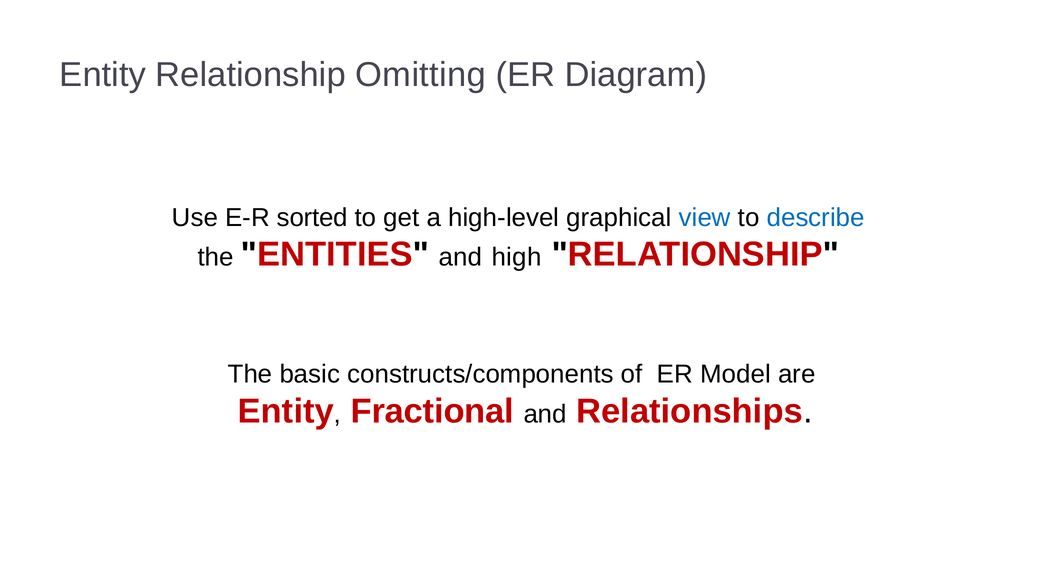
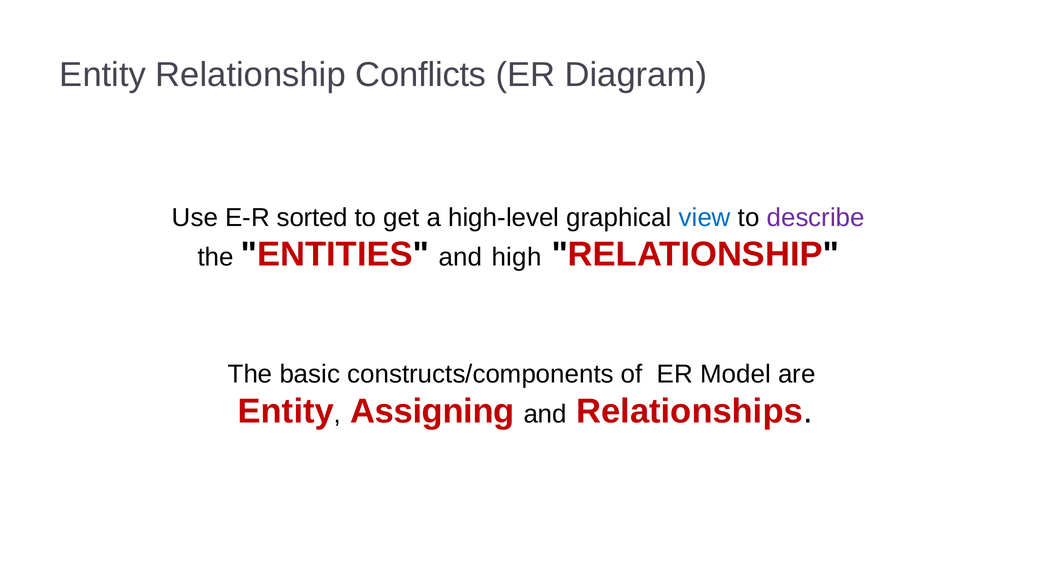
Omitting: Omitting -> Conflicts (421, 75)
describe colour: blue -> purple (816, 218)
Fractional: Fractional -> Assigning (432, 411)
